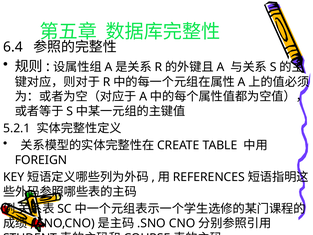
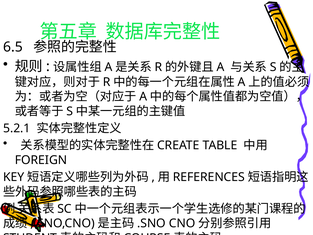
6.4: 6.4 -> 6.5 (13, 47)
